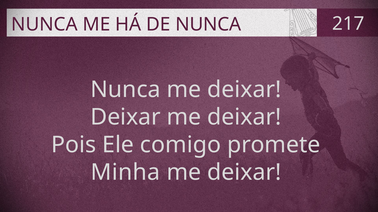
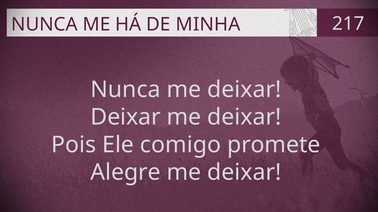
DE NUNCA: NUNCA -> MINHA (208, 24)
Minha: Minha -> Alegre (126, 173)
